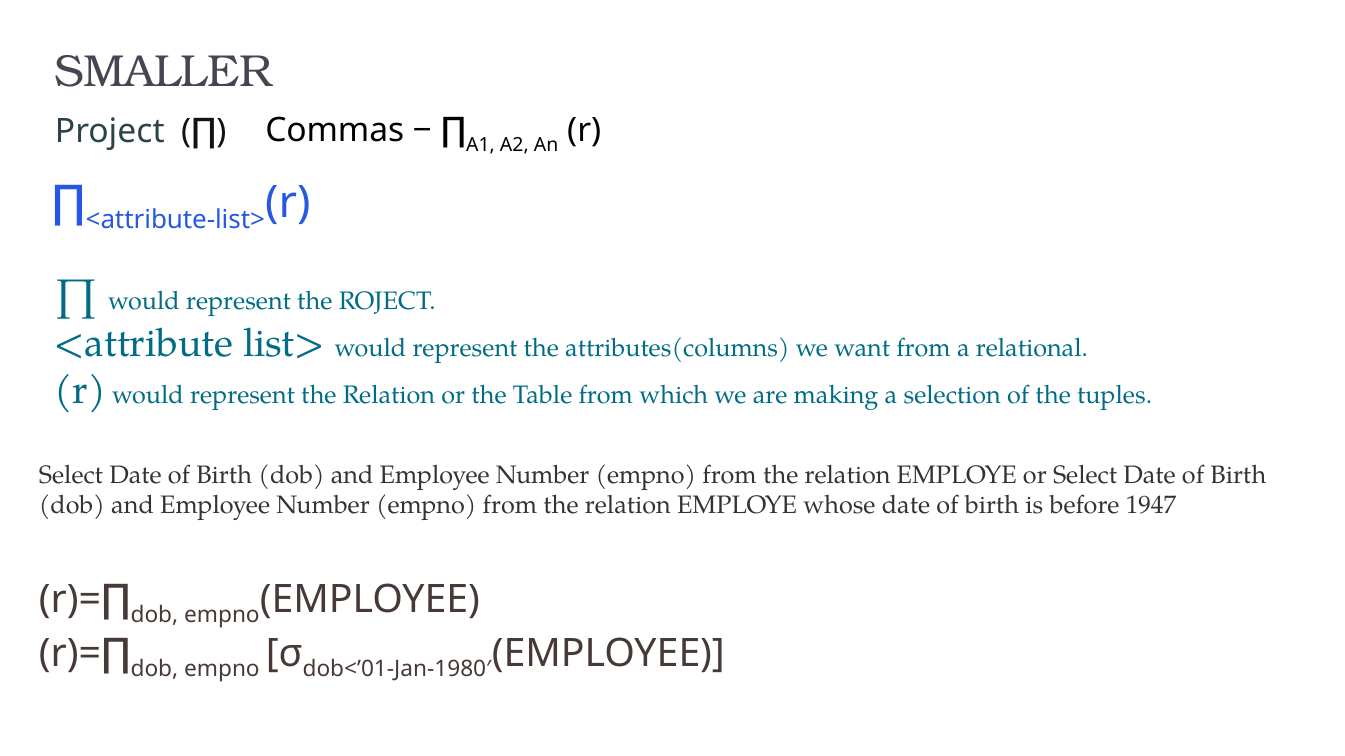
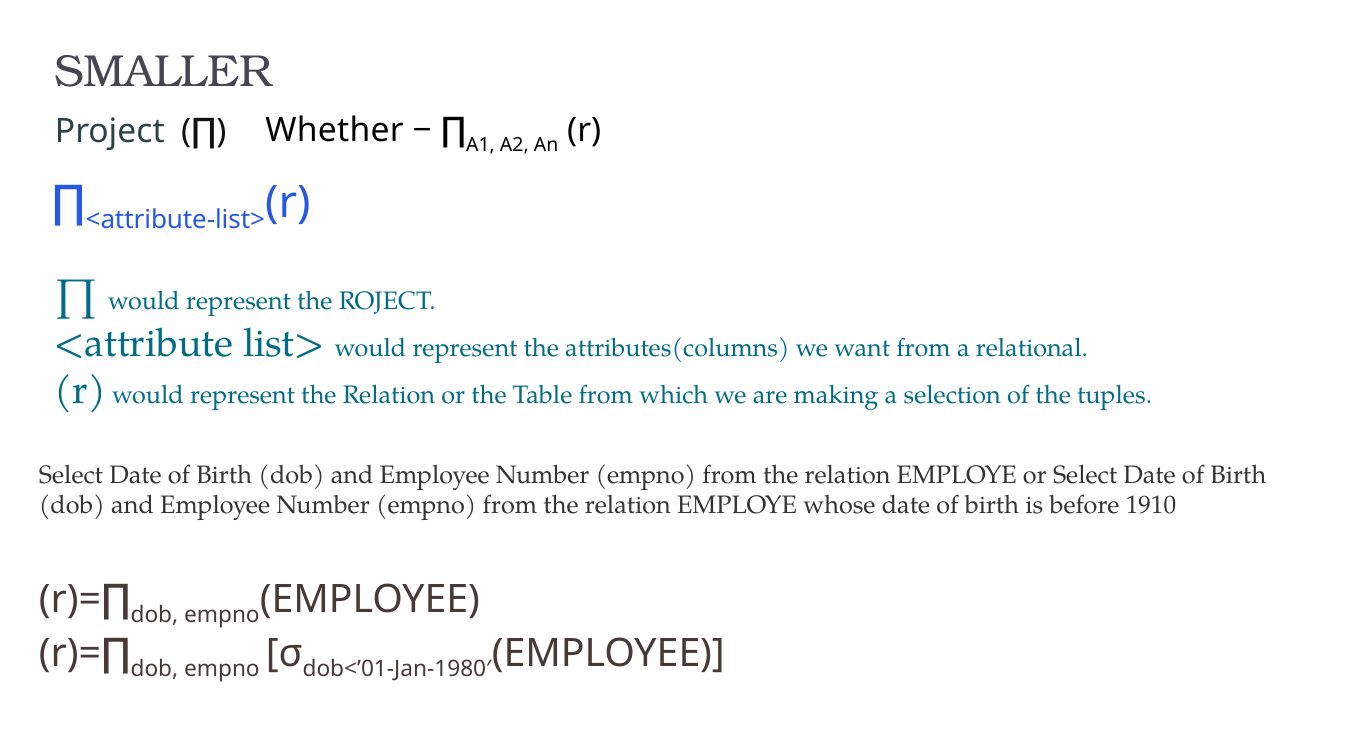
Commas: Commas -> Whether (335, 130)
1947: 1947 -> 1910 (1151, 506)
